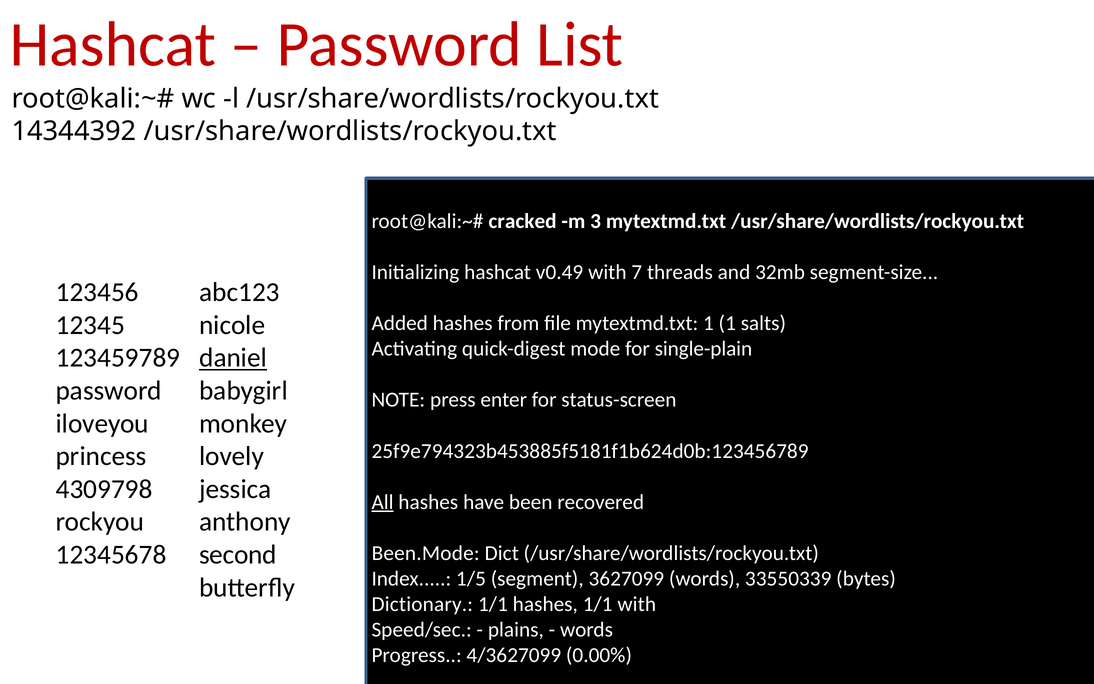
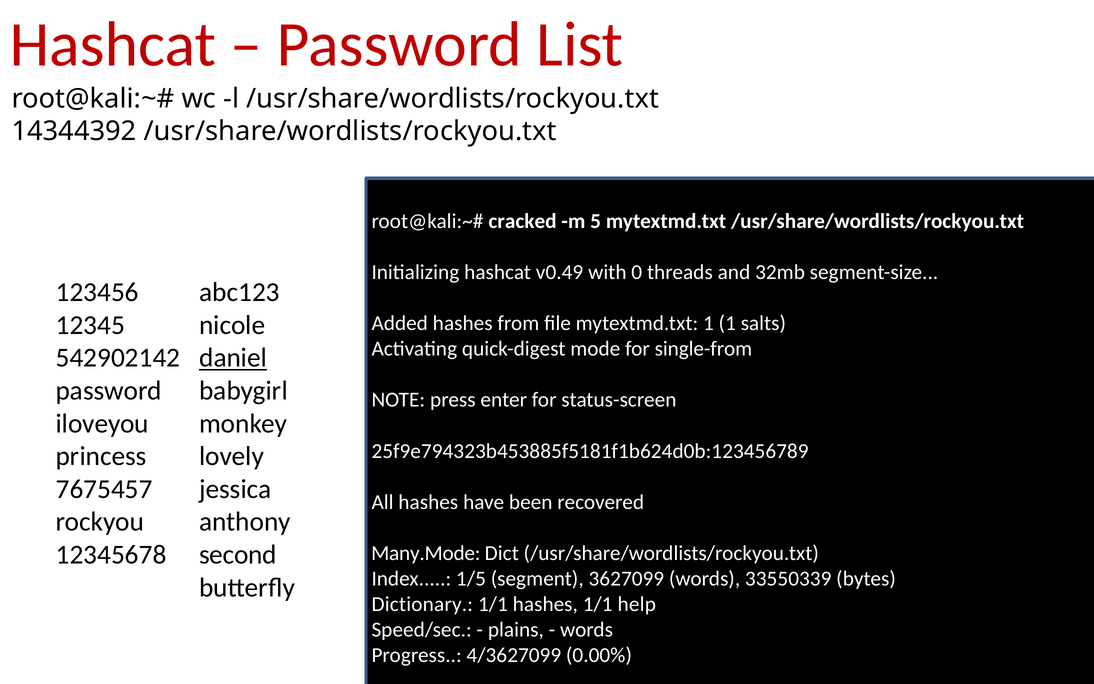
3: 3 -> 5 (596, 221)
7: 7 -> 0 (637, 272)
single-plain: single-plain -> single-from (703, 349)
123459789: 123459789 -> 542902142 (118, 358)
4309798: 4309798 -> 7675457 (104, 489)
All underline: present -> none (383, 502)
Been.Mode: Been.Mode -> Many.Mode (426, 553)
with: with -> help (637, 604)
